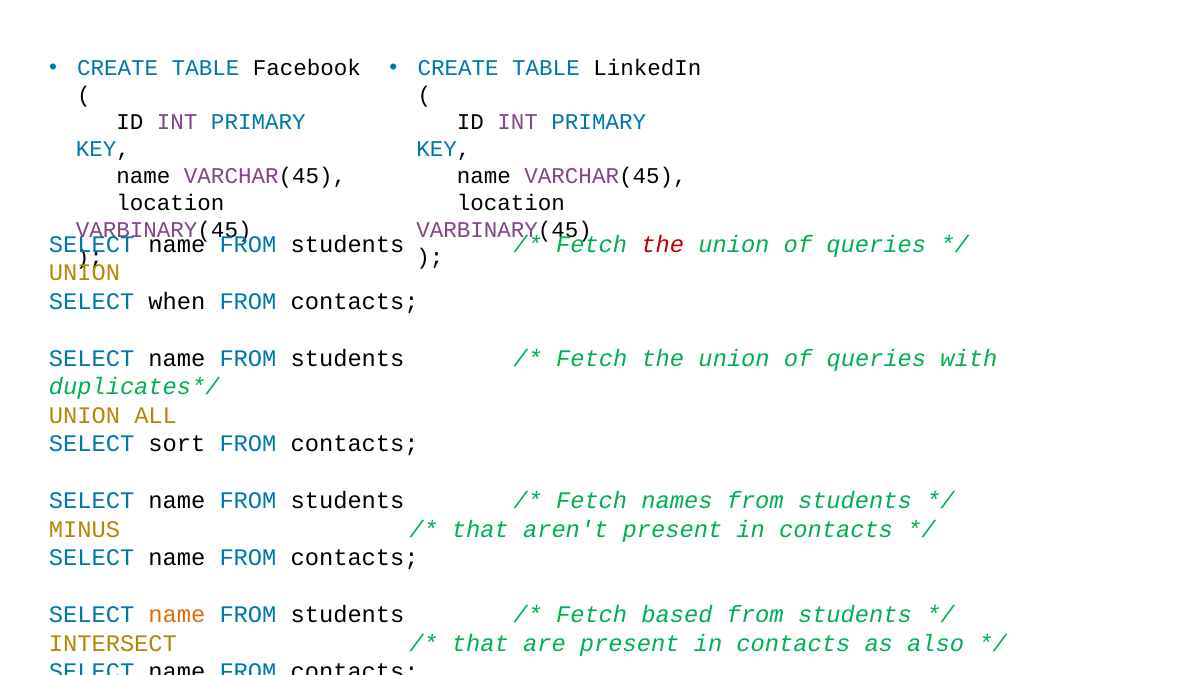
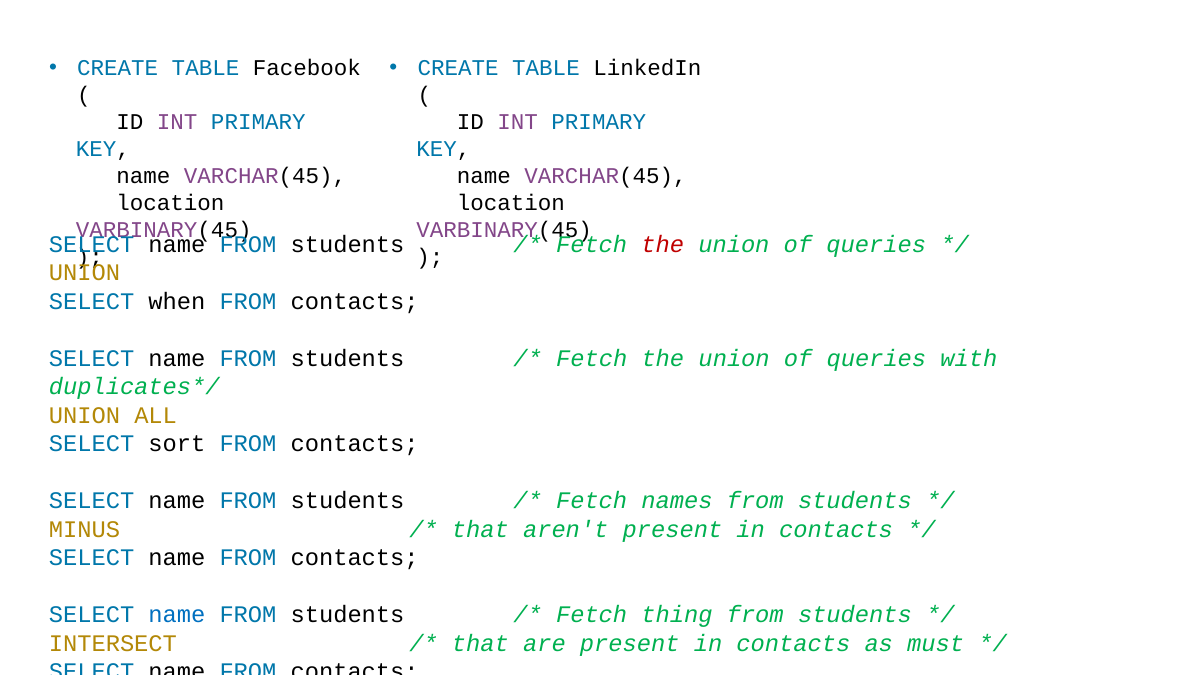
name colour: orange -> blue (177, 615)
based: based -> thing (677, 615)
also: also -> must (936, 644)
